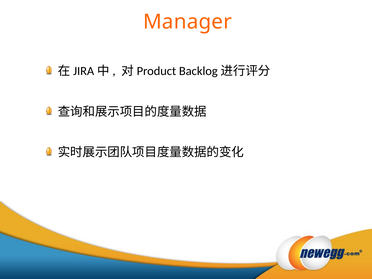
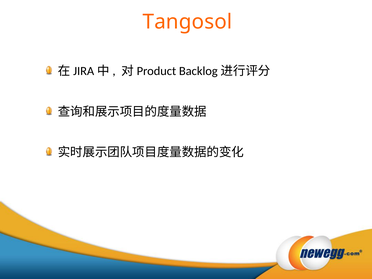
Manager: Manager -> Tangosol (187, 22)
